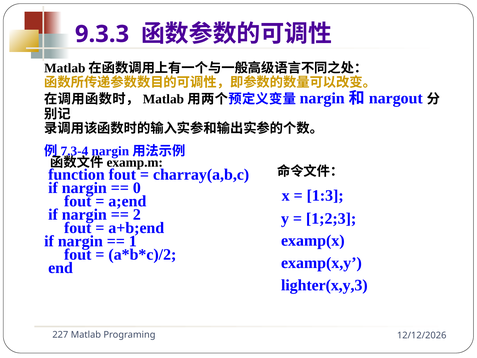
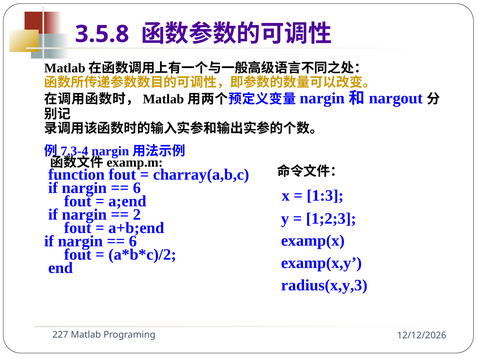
9.3.3: 9.3.3 -> 3.5.8 (102, 34)
0: 0 -> 6 (137, 188)
1: 1 -> 6 (133, 241)
lighter(x,y,3: lighter(x,y,3 -> radius(x,y,3 (324, 285)
